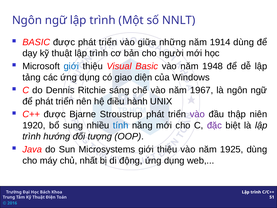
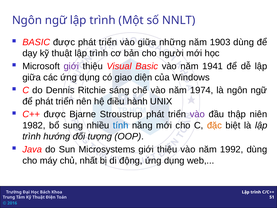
1914: 1914 -> 1903 (220, 42)
giới colour: blue -> purple (71, 66)
1948: 1948 -> 1941 (213, 66)
tảng: tảng -> giữa (32, 77)
1967: 1967 -> 1974 (202, 90)
1920: 1920 -> 1982 (34, 125)
đặc colour: purple -> orange (214, 125)
1925: 1925 -> 1992 (232, 149)
